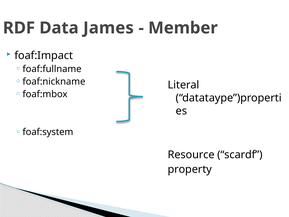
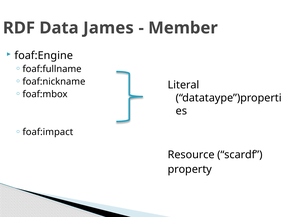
foaf:Impact: foaf:Impact -> foaf:Engine (44, 56)
foaf:system: foaf:system -> foaf:impact (48, 132)
